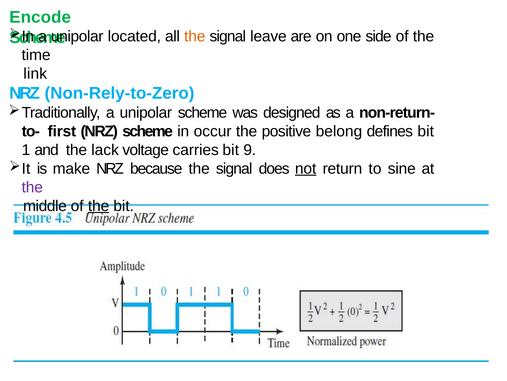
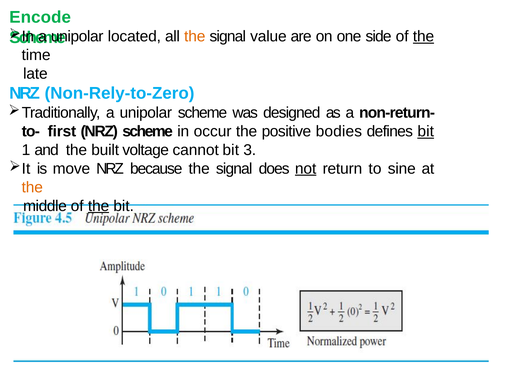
leave: leave -> value (268, 36)
the underline: none -> present (424, 36)
link: link -> late (35, 74)
belong: belong -> bodies (339, 131)
bit underline: none -> present (426, 131)
lack: lack -> built (105, 150)
carries: carries -> cannot (196, 150)
9: 9 -> 3 (250, 150)
make: make -> move (71, 168)
the colour: purple -> orange (32, 187)
